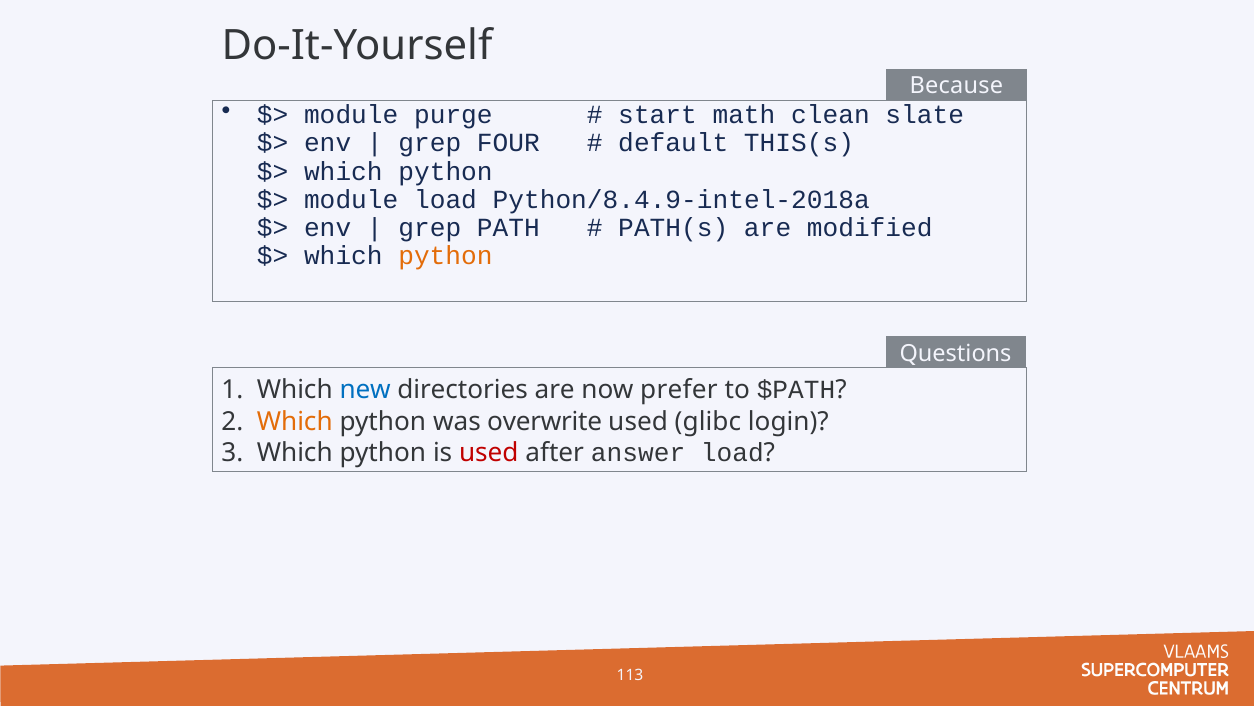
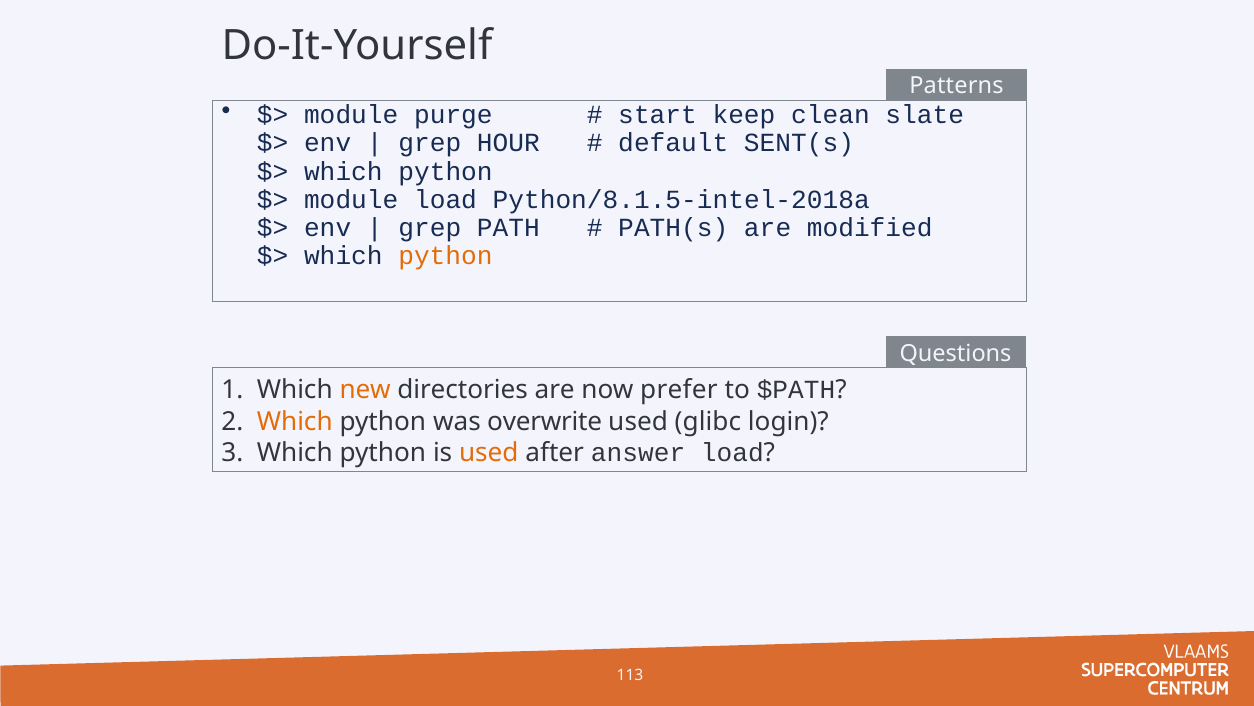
Because: Because -> Patterns (956, 86)
math: math -> keep (744, 115)
FOUR: FOUR -> HOUR (508, 143)
THIS(s: THIS(s -> SENT(s (799, 143)
Python/8.4.9-intel-2018a: Python/8.4.9-intel-2018a -> Python/8.1.5-intel-2018a (681, 200)
new colour: blue -> orange (365, 390)
used colour: red -> orange (489, 452)
